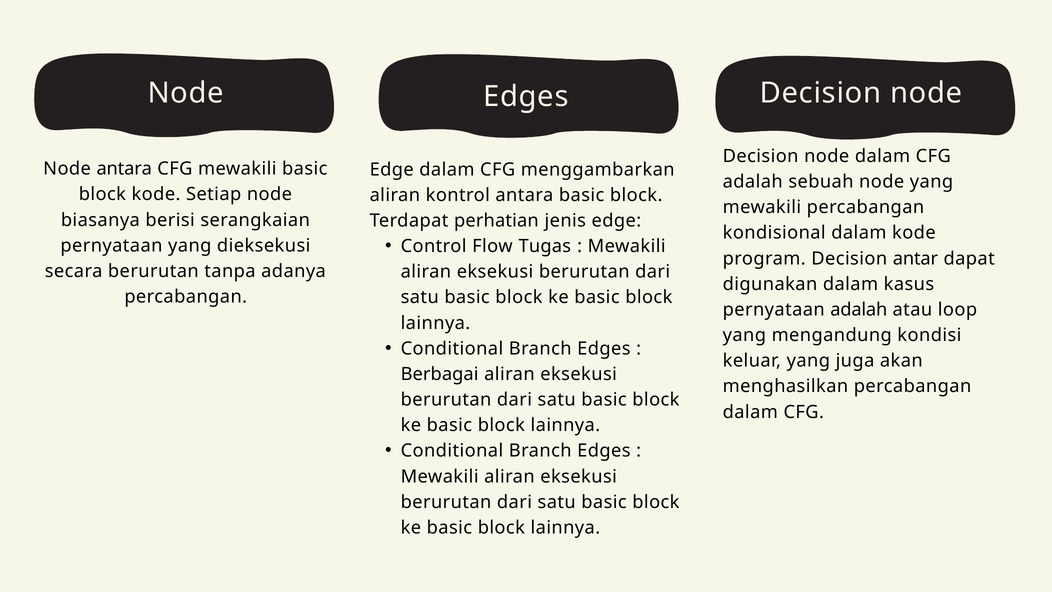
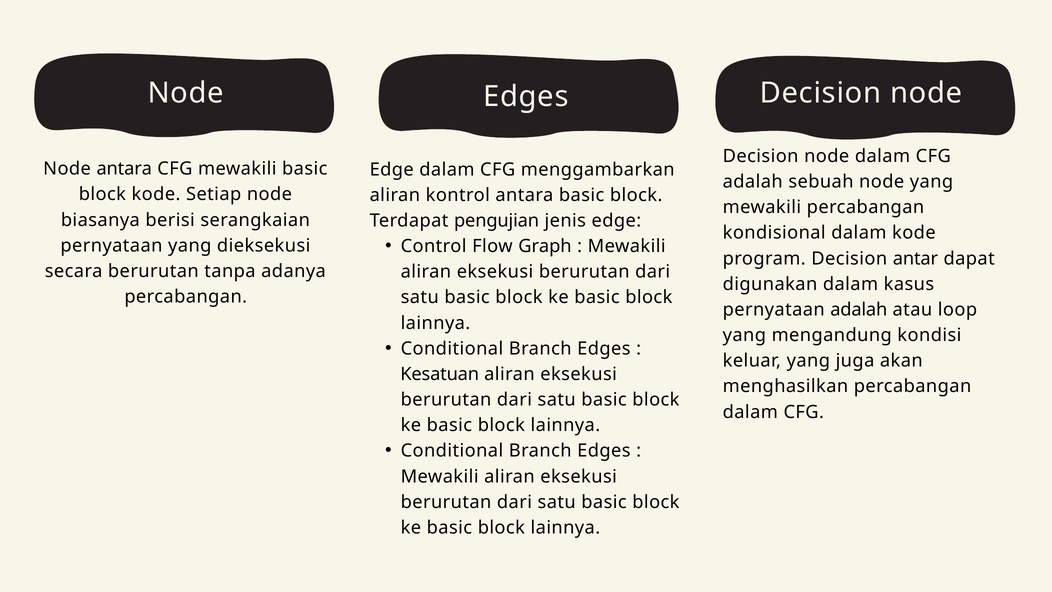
perhatian: perhatian -> pengujian (497, 221)
Tugas: Tugas -> Graph (545, 246)
Berbagai: Berbagai -> Kesatuan (440, 374)
